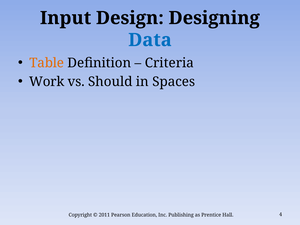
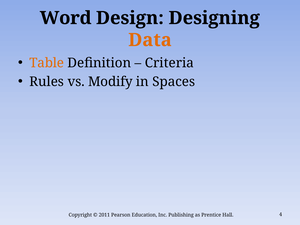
Input: Input -> Word (66, 18)
Data colour: blue -> orange (150, 40)
Work: Work -> Rules (47, 82)
Should: Should -> Modify (110, 82)
